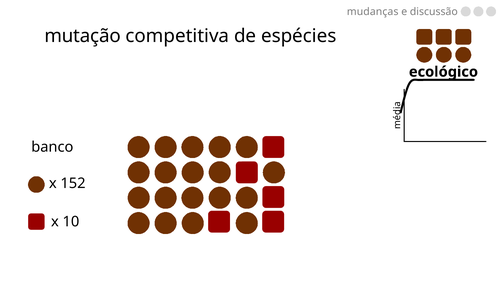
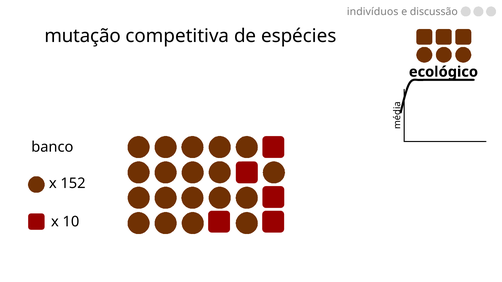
mudanças: mudanças -> indivíduos (373, 12)
